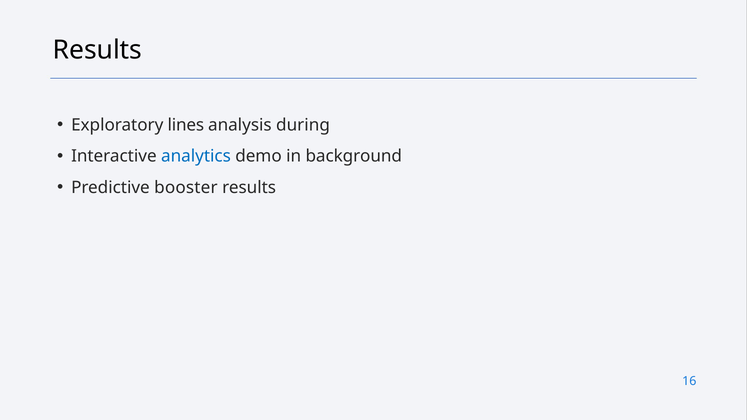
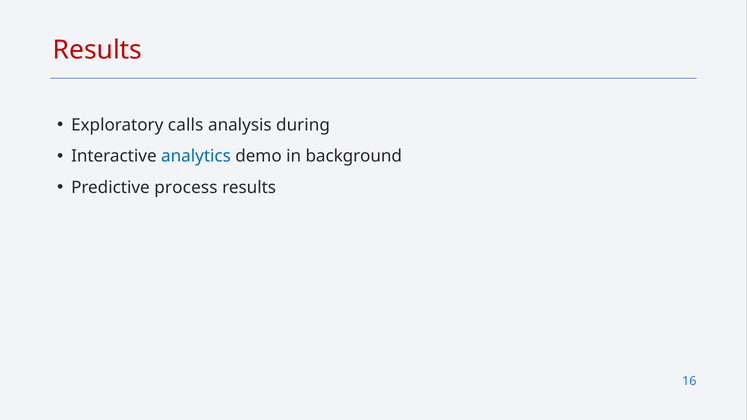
Results colour: black -> red (97, 50)
lines: lines -> calls (186, 125)
booster: booster -> process (186, 188)
